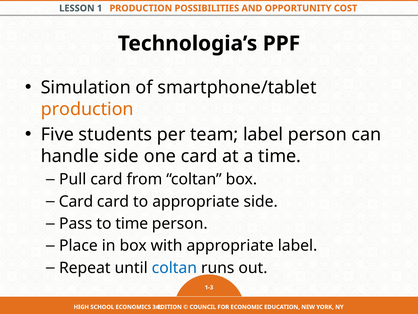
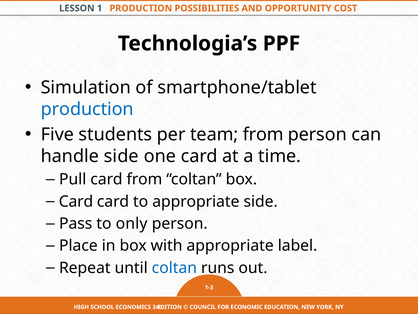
production colour: orange -> blue (87, 109)
team label: label -> from (263, 134)
to time: time -> only (132, 223)
